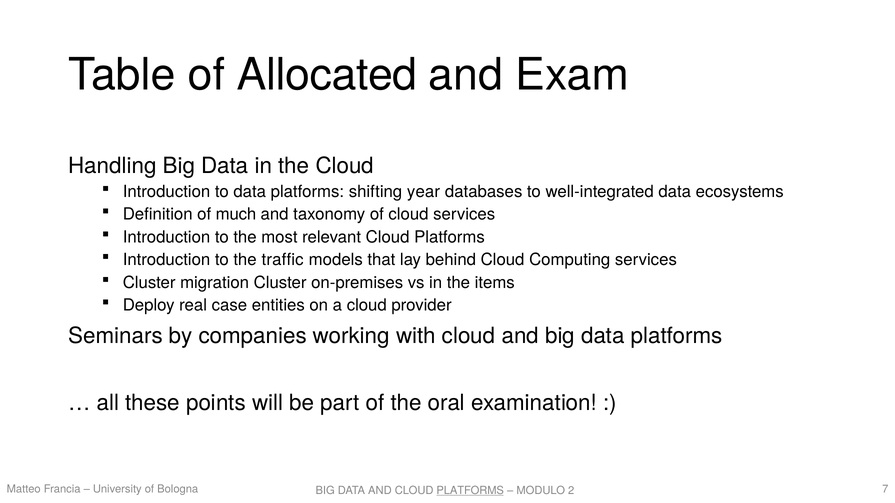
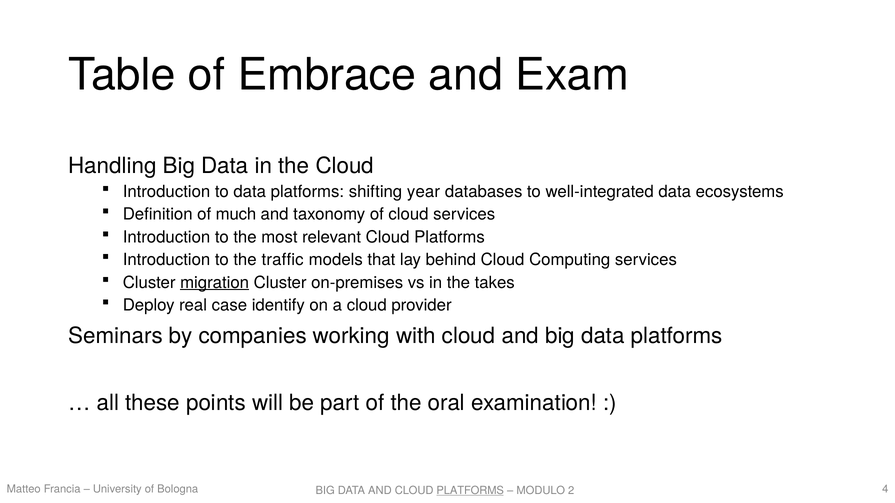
Allocated: Allocated -> Embrace (327, 75)
migration underline: none -> present (215, 283)
items: items -> takes (495, 283)
entities: entities -> identify (278, 306)
7: 7 -> 4 (885, 490)
